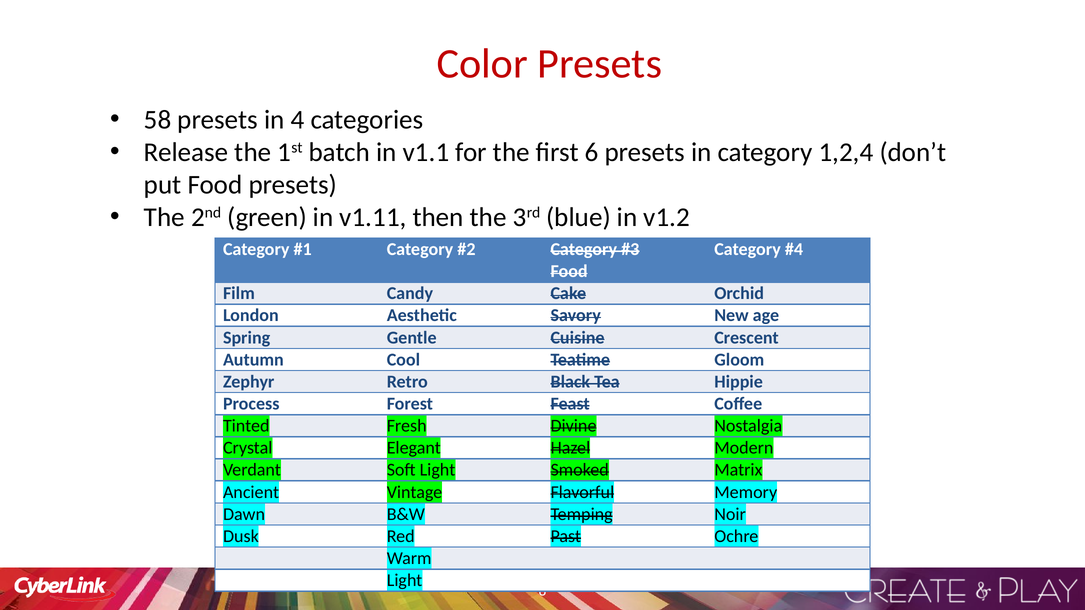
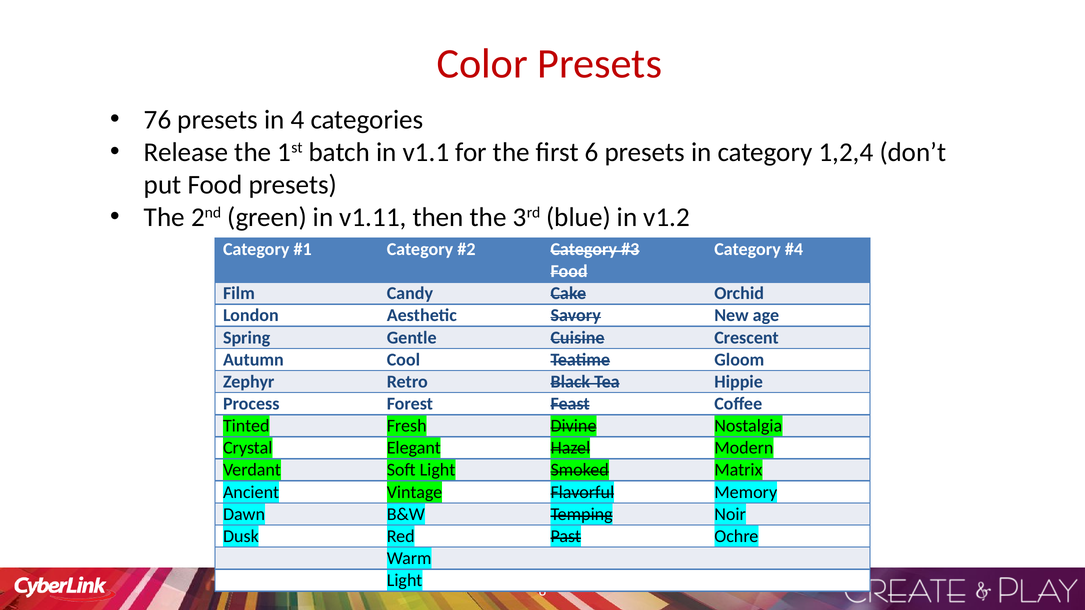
58: 58 -> 76 (158, 120)
